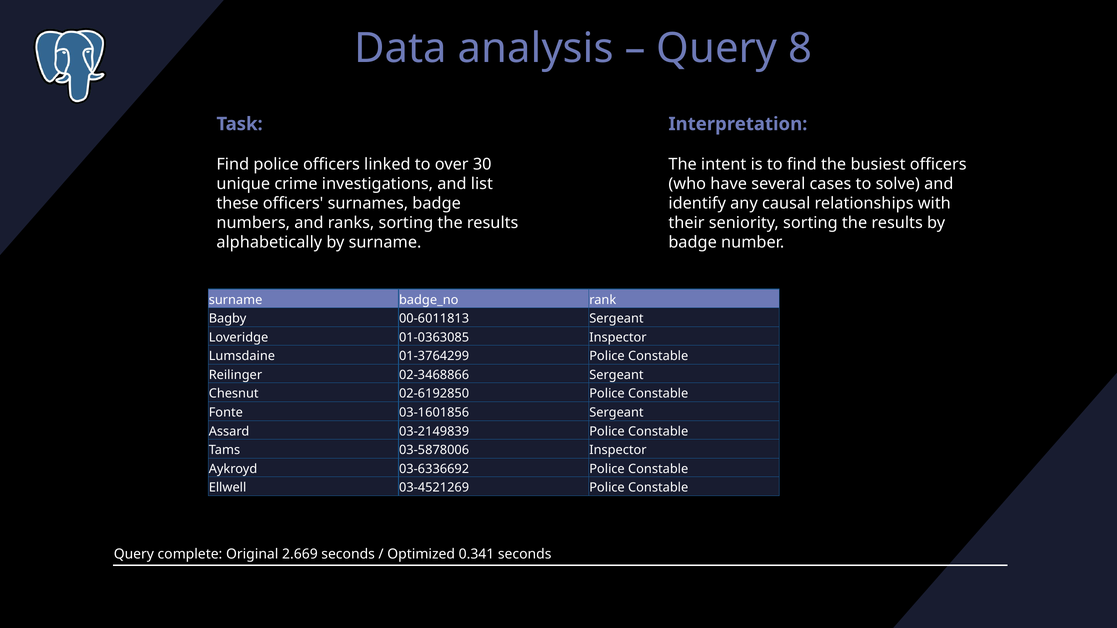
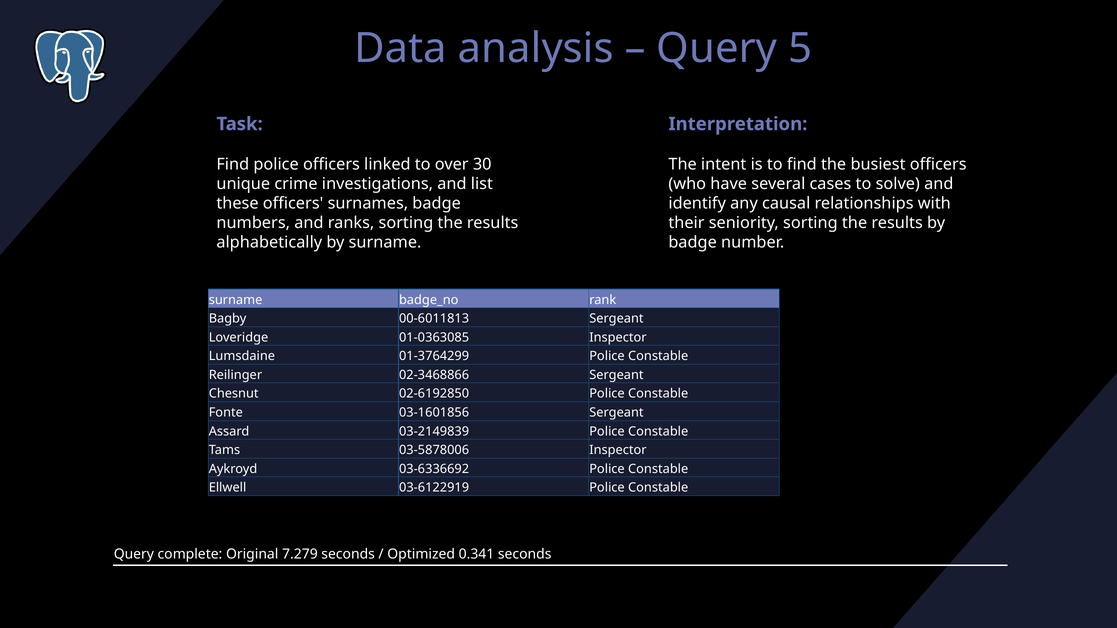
8: 8 -> 5 (800, 48)
03-4521269: 03-4521269 -> 03-6122919 (434, 488)
2.669: 2.669 -> 7.279 (300, 555)
